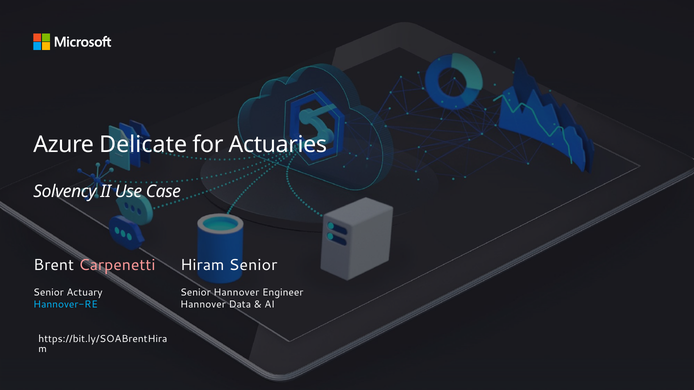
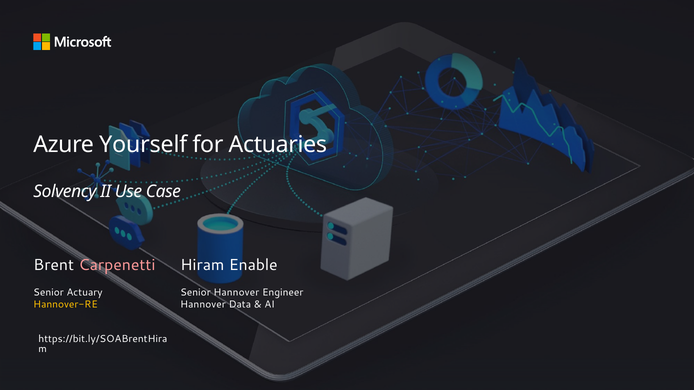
Delicate: Delicate -> Yourself (143, 145)
Hiram Senior: Senior -> Enable (253, 265)
Hannover-RE colour: light blue -> yellow (66, 305)
